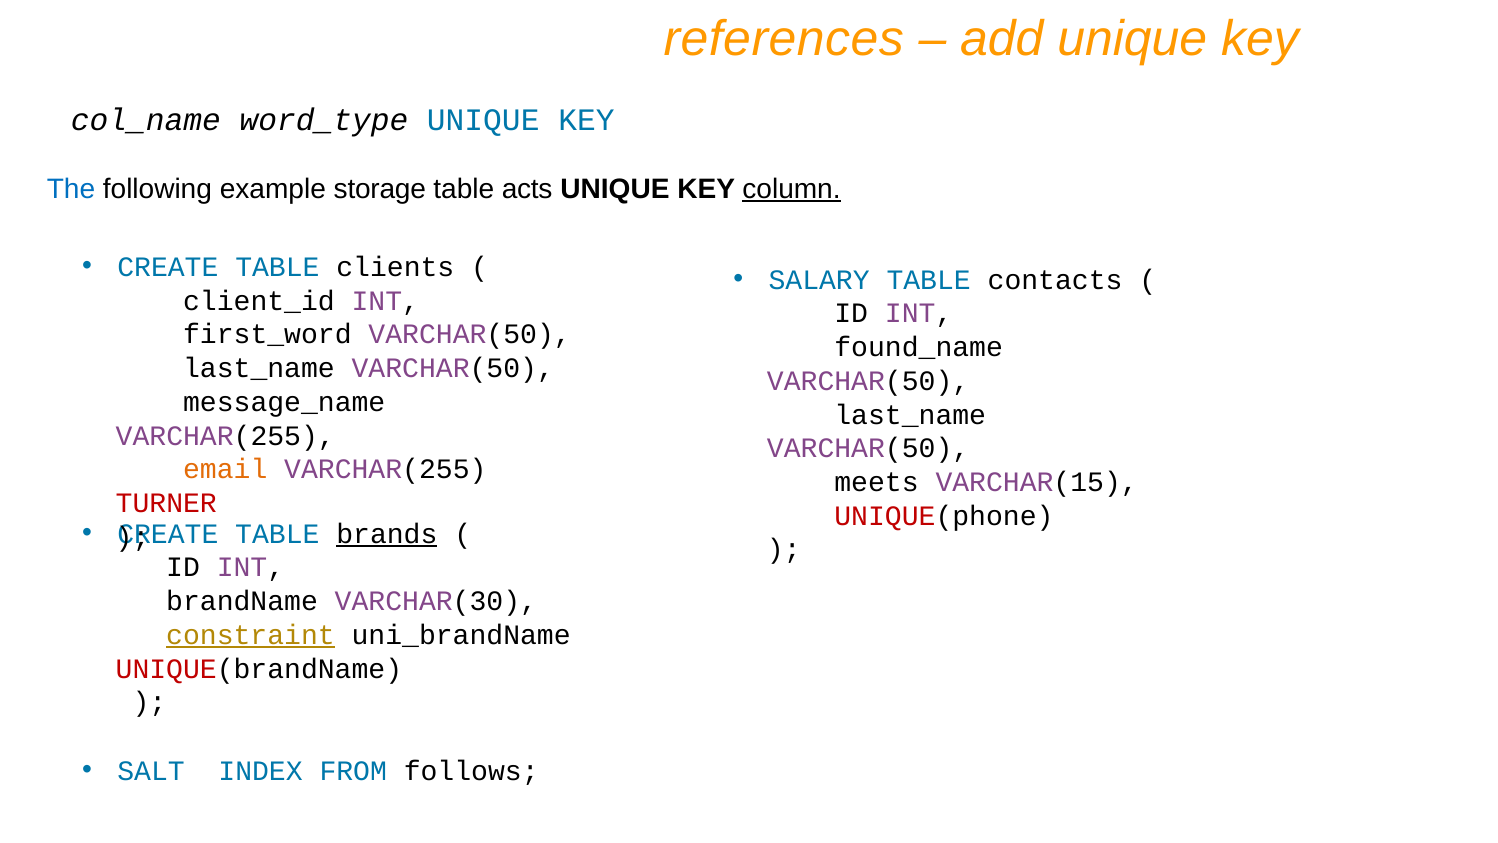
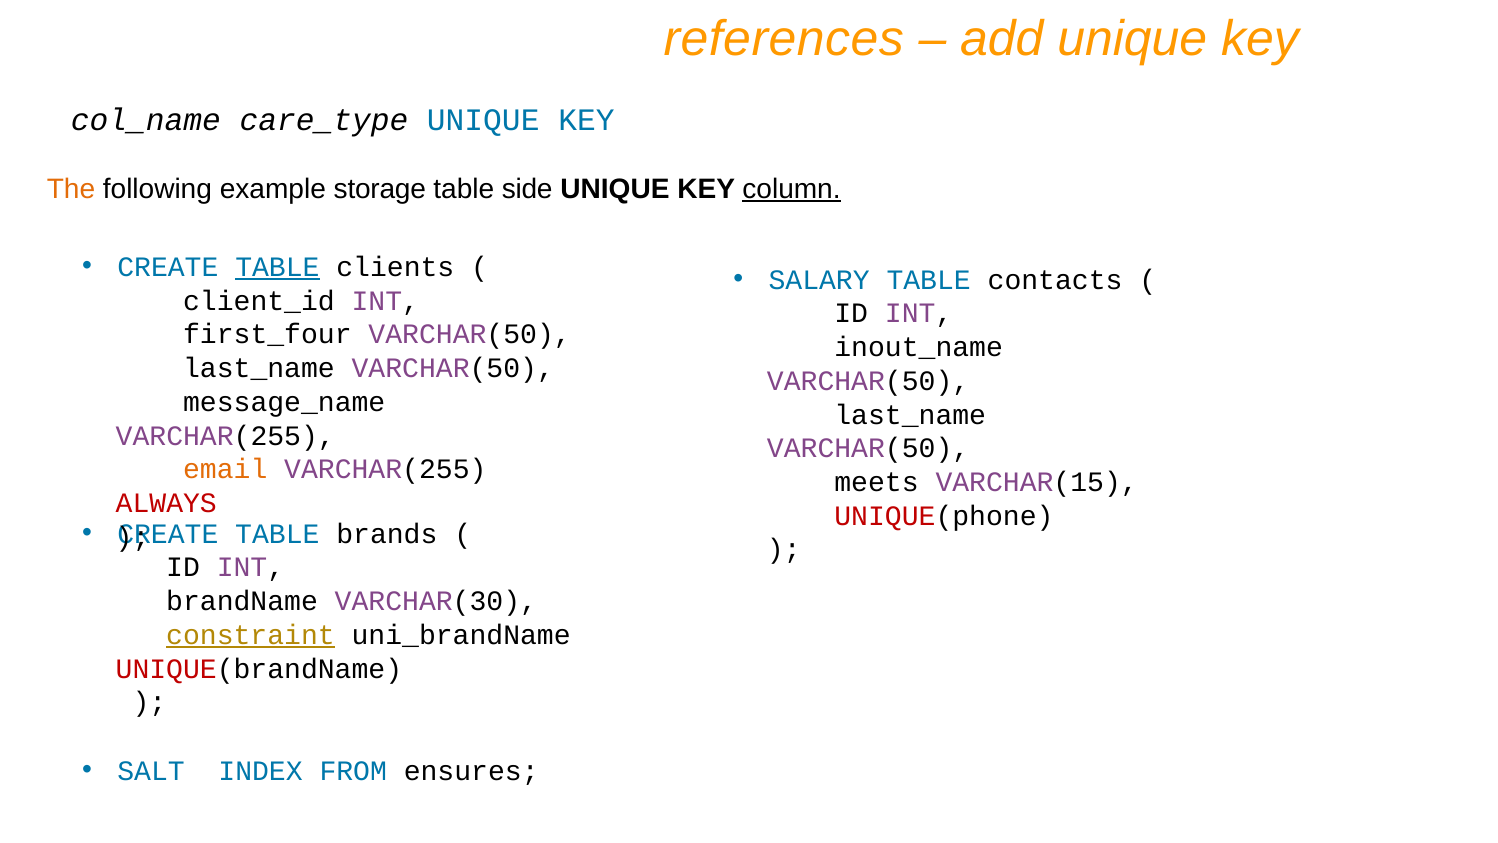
word_type: word_type -> care_type (324, 120)
The colour: blue -> orange (71, 189)
acts: acts -> side (527, 189)
TABLE underline: none -> present (277, 267)
first_word: first_word -> first_four (267, 334)
found_name: found_name -> inout_name (919, 347)
TURNER: TURNER -> ALWAYS (166, 503)
brands underline: present -> none (387, 534)
follows: follows -> ensures (471, 771)
